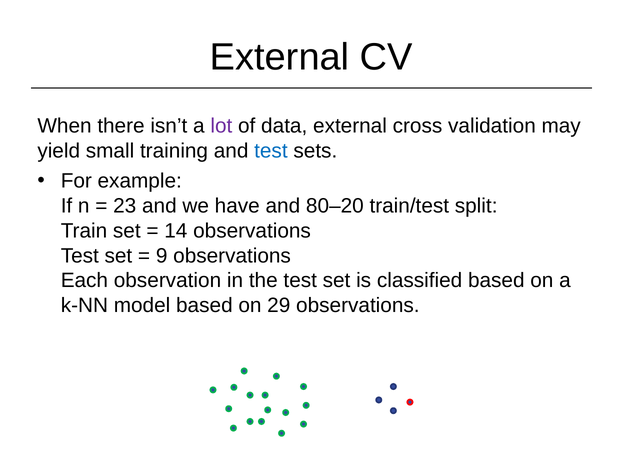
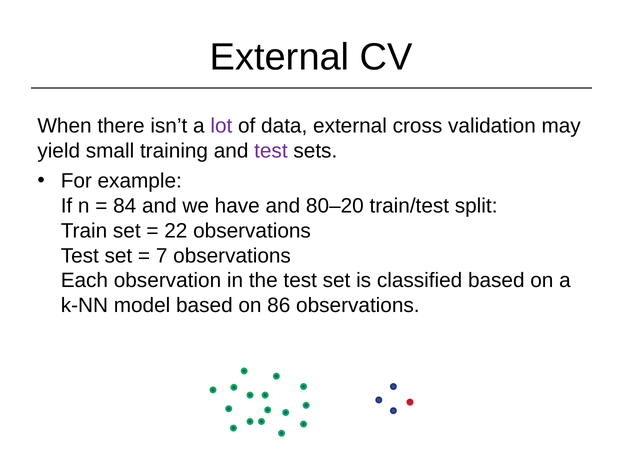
test colour: blue -> purple (271, 151)
23: 23 -> 84 (125, 206)
14: 14 -> 22 (176, 231)
9: 9 -> 7 (162, 256)
29: 29 -> 86 (279, 306)
